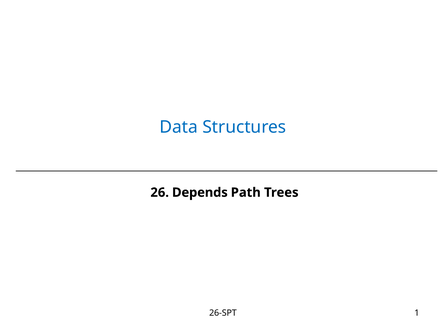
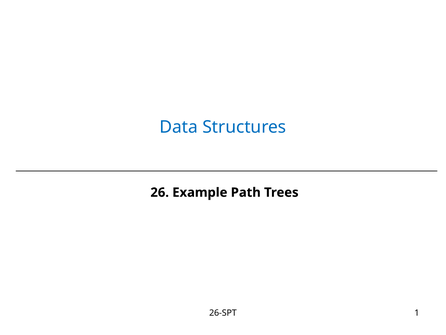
Depends: Depends -> Example (200, 192)
